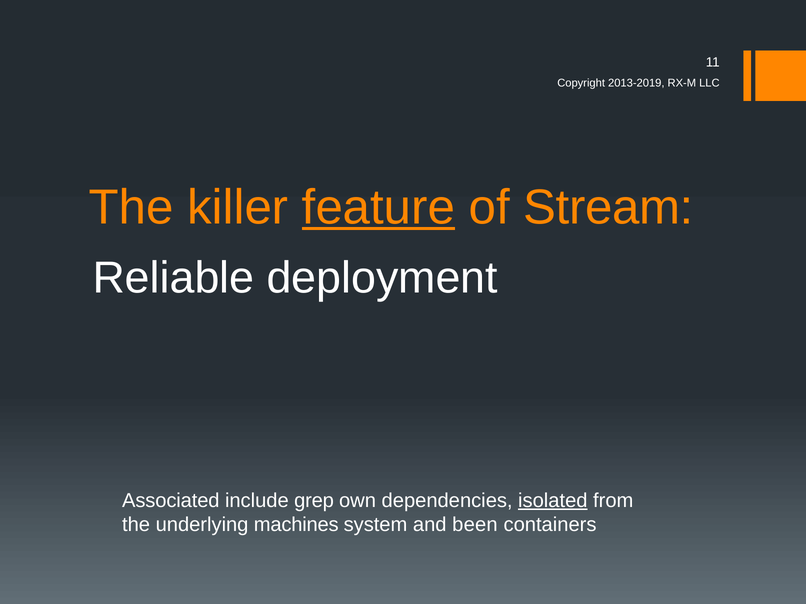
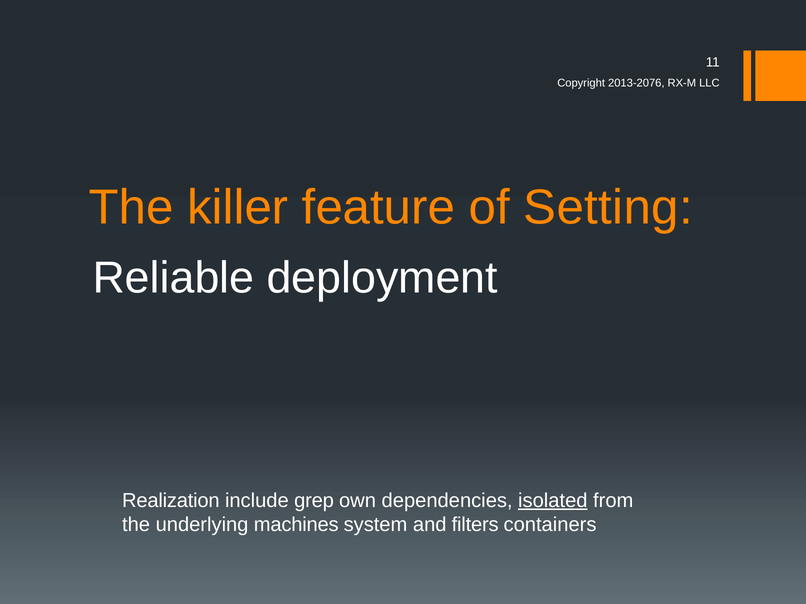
2013-2019: 2013-2019 -> 2013-2076 (636, 83)
feature underline: present -> none (379, 208)
Stream: Stream -> Setting (608, 208)
Associated: Associated -> Realization (171, 501)
been: been -> filters (475, 525)
